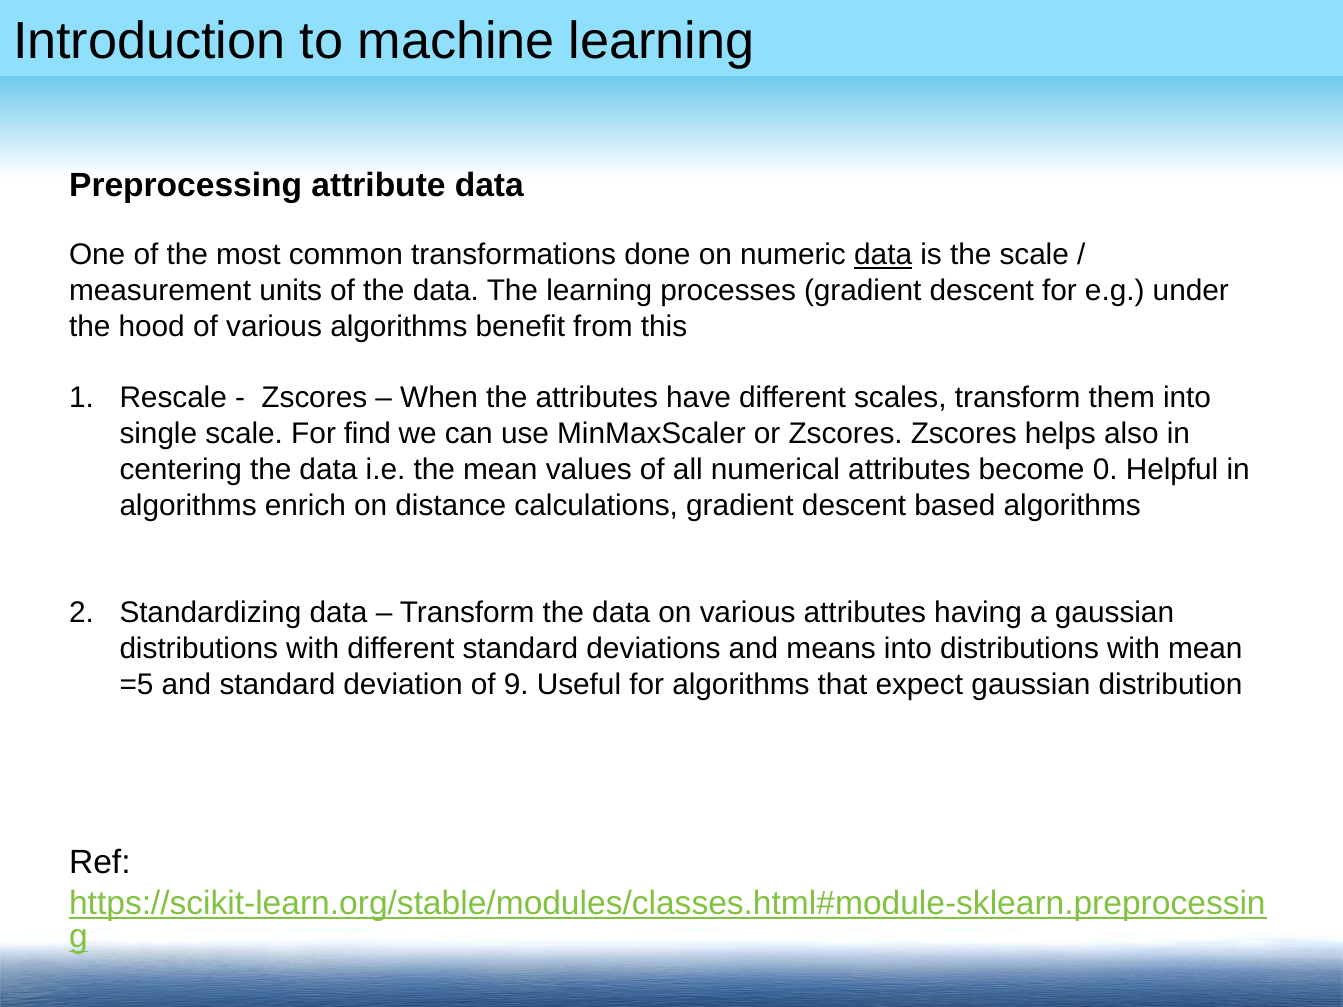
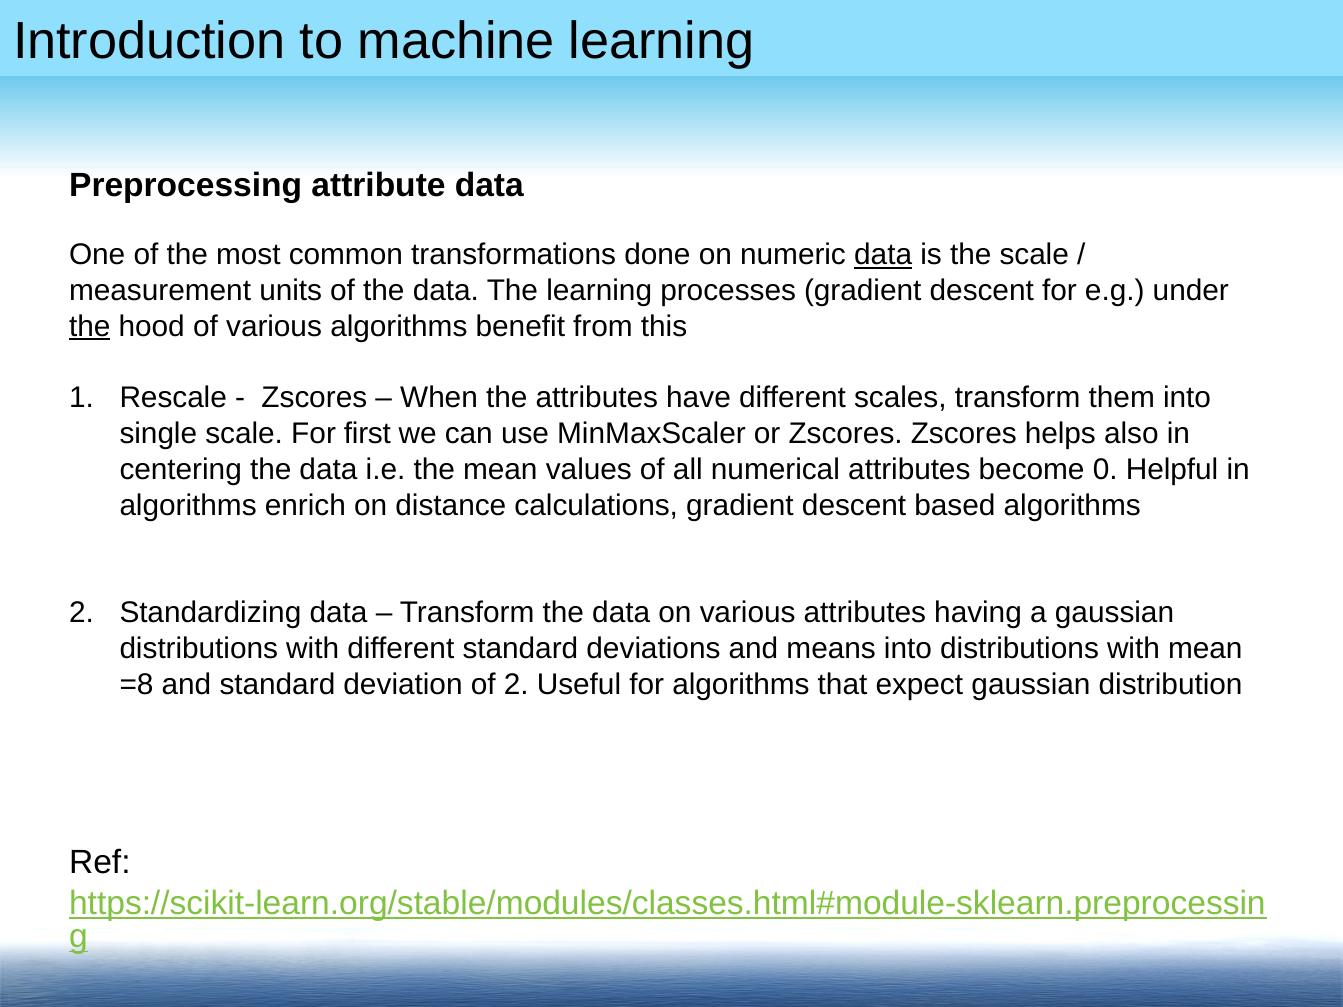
the underline: none -> present (90, 326)
find: find -> first (367, 434)
=5: =5 -> =8 (136, 684)
of 9: 9 -> 2 (516, 684)
